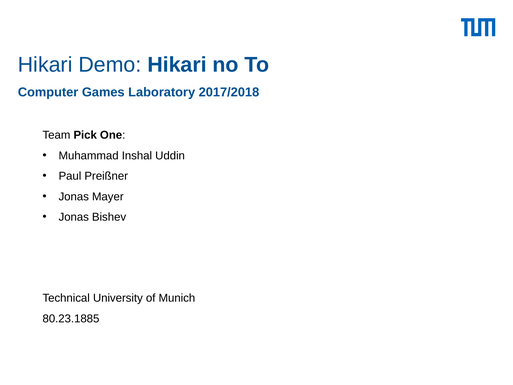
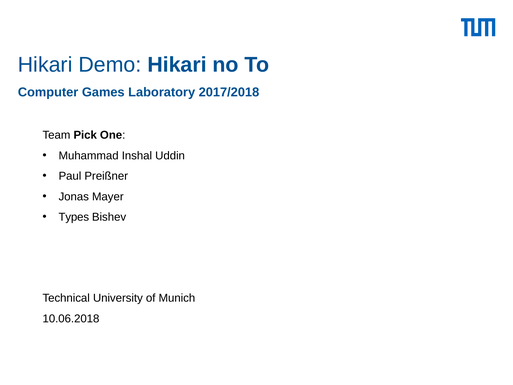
Jonas: Jonas -> Types (74, 217)
80.23.1885: 80.23.1885 -> 10.06.2018 (71, 319)
